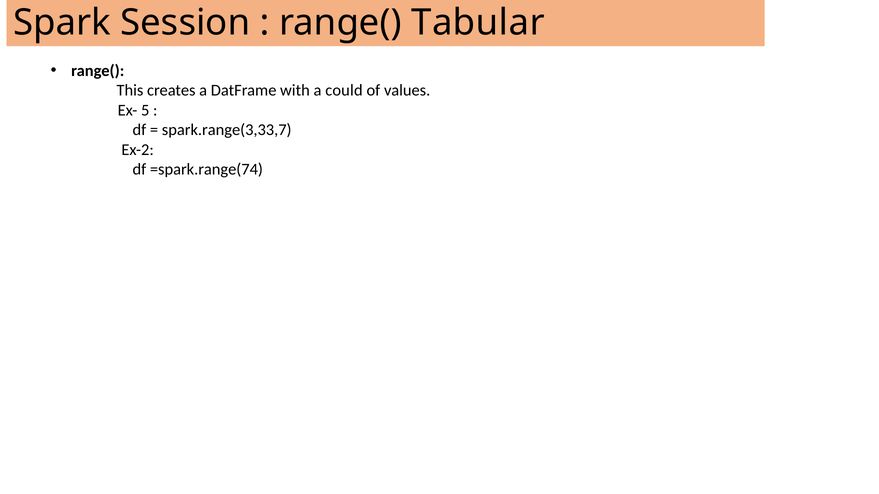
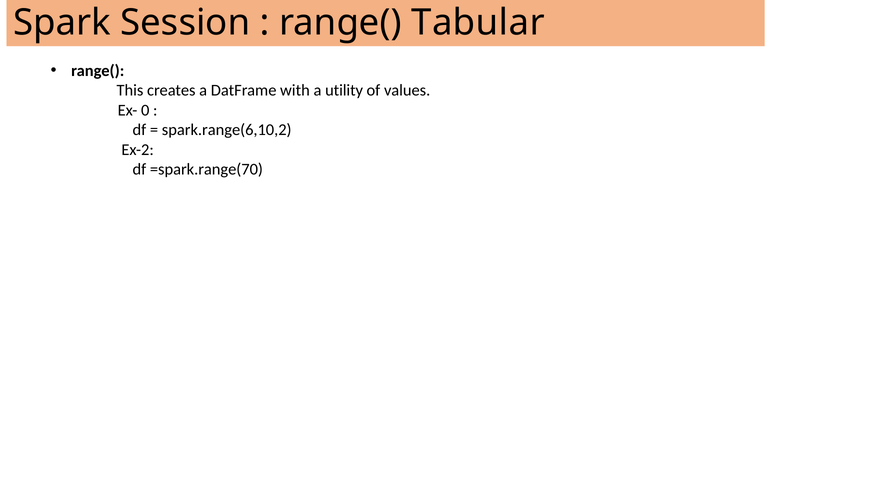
could: could -> utility (344, 90)
5: 5 -> 0 (145, 110)
spark.range(3,33,7: spark.range(3,33,7 -> spark.range(6,10,2 (227, 130)
=spark.range(74: =spark.range(74 -> =spark.range(70 (206, 170)
